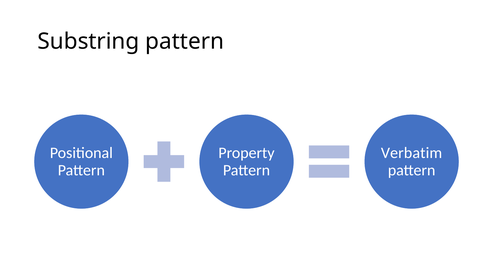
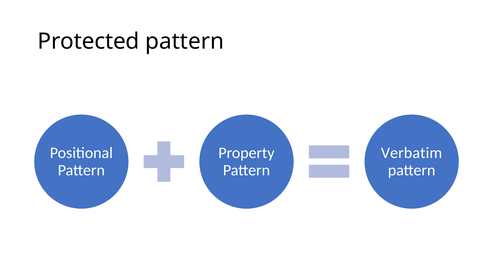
Substring: Substring -> Protected (89, 41)
